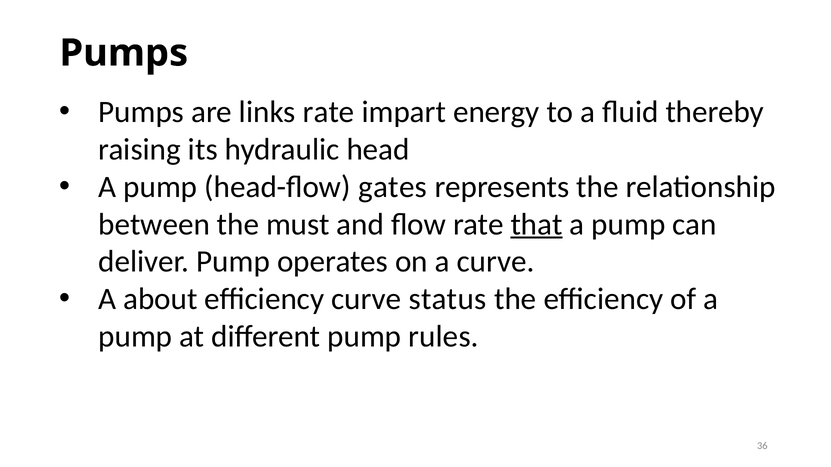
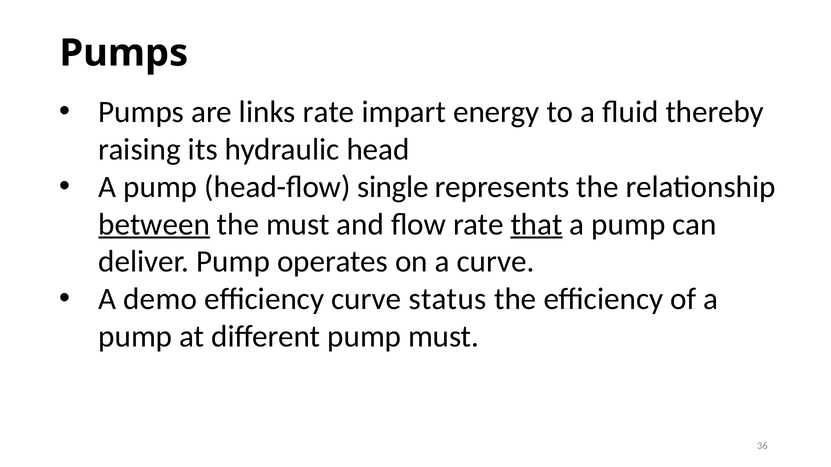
gates: gates -> single (393, 187)
between underline: none -> present (154, 224)
about: about -> demo (160, 299)
pump rules: rules -> must (444, 337)
